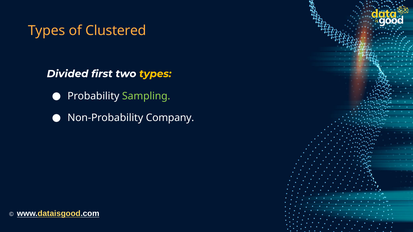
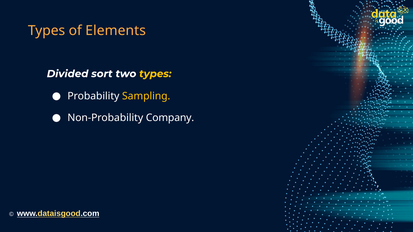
Clustered: Clustered -> Elements (116, 31)
first: first -> sort (102, 74)
Sampling colour: light green -> yellow (146, 96)
